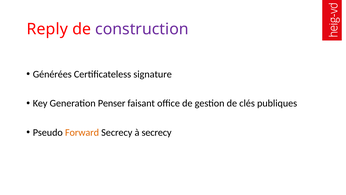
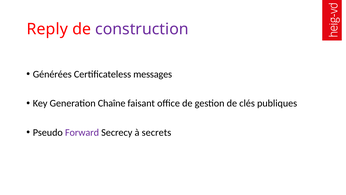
signature: signature -> messages (153, 74)
Penser: Penser -> Chaîne (112, 103)
Forward colour: orange -> purple (82, 132)
à secrecy: secrecy -> secrets (156, 132)
